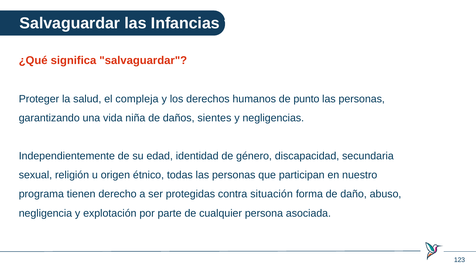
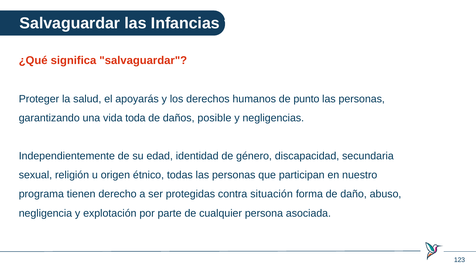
compleja: compleja -> apoyarás (137, 99)
niña: niña -> toda (135, 118)
sientes: sientes -> posible (214, 118)
